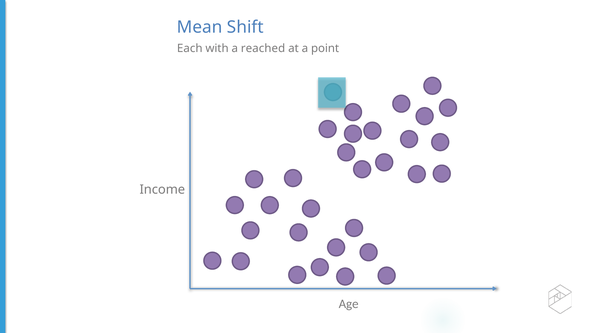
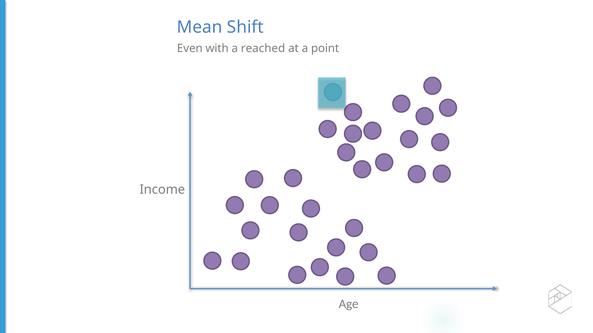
Each: Each -> Even (190, 48)
